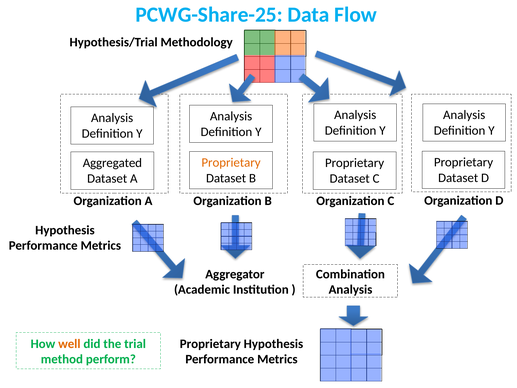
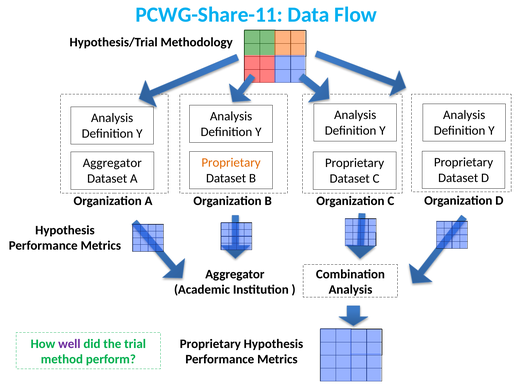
PCWG-Share-25: PCWG-Share-25 -> PCWG-Share-11 (209, 15)
Aggregated: Aggregated -> Aggregator (112, 163)
well colour: orange -> purple (69, 344)
